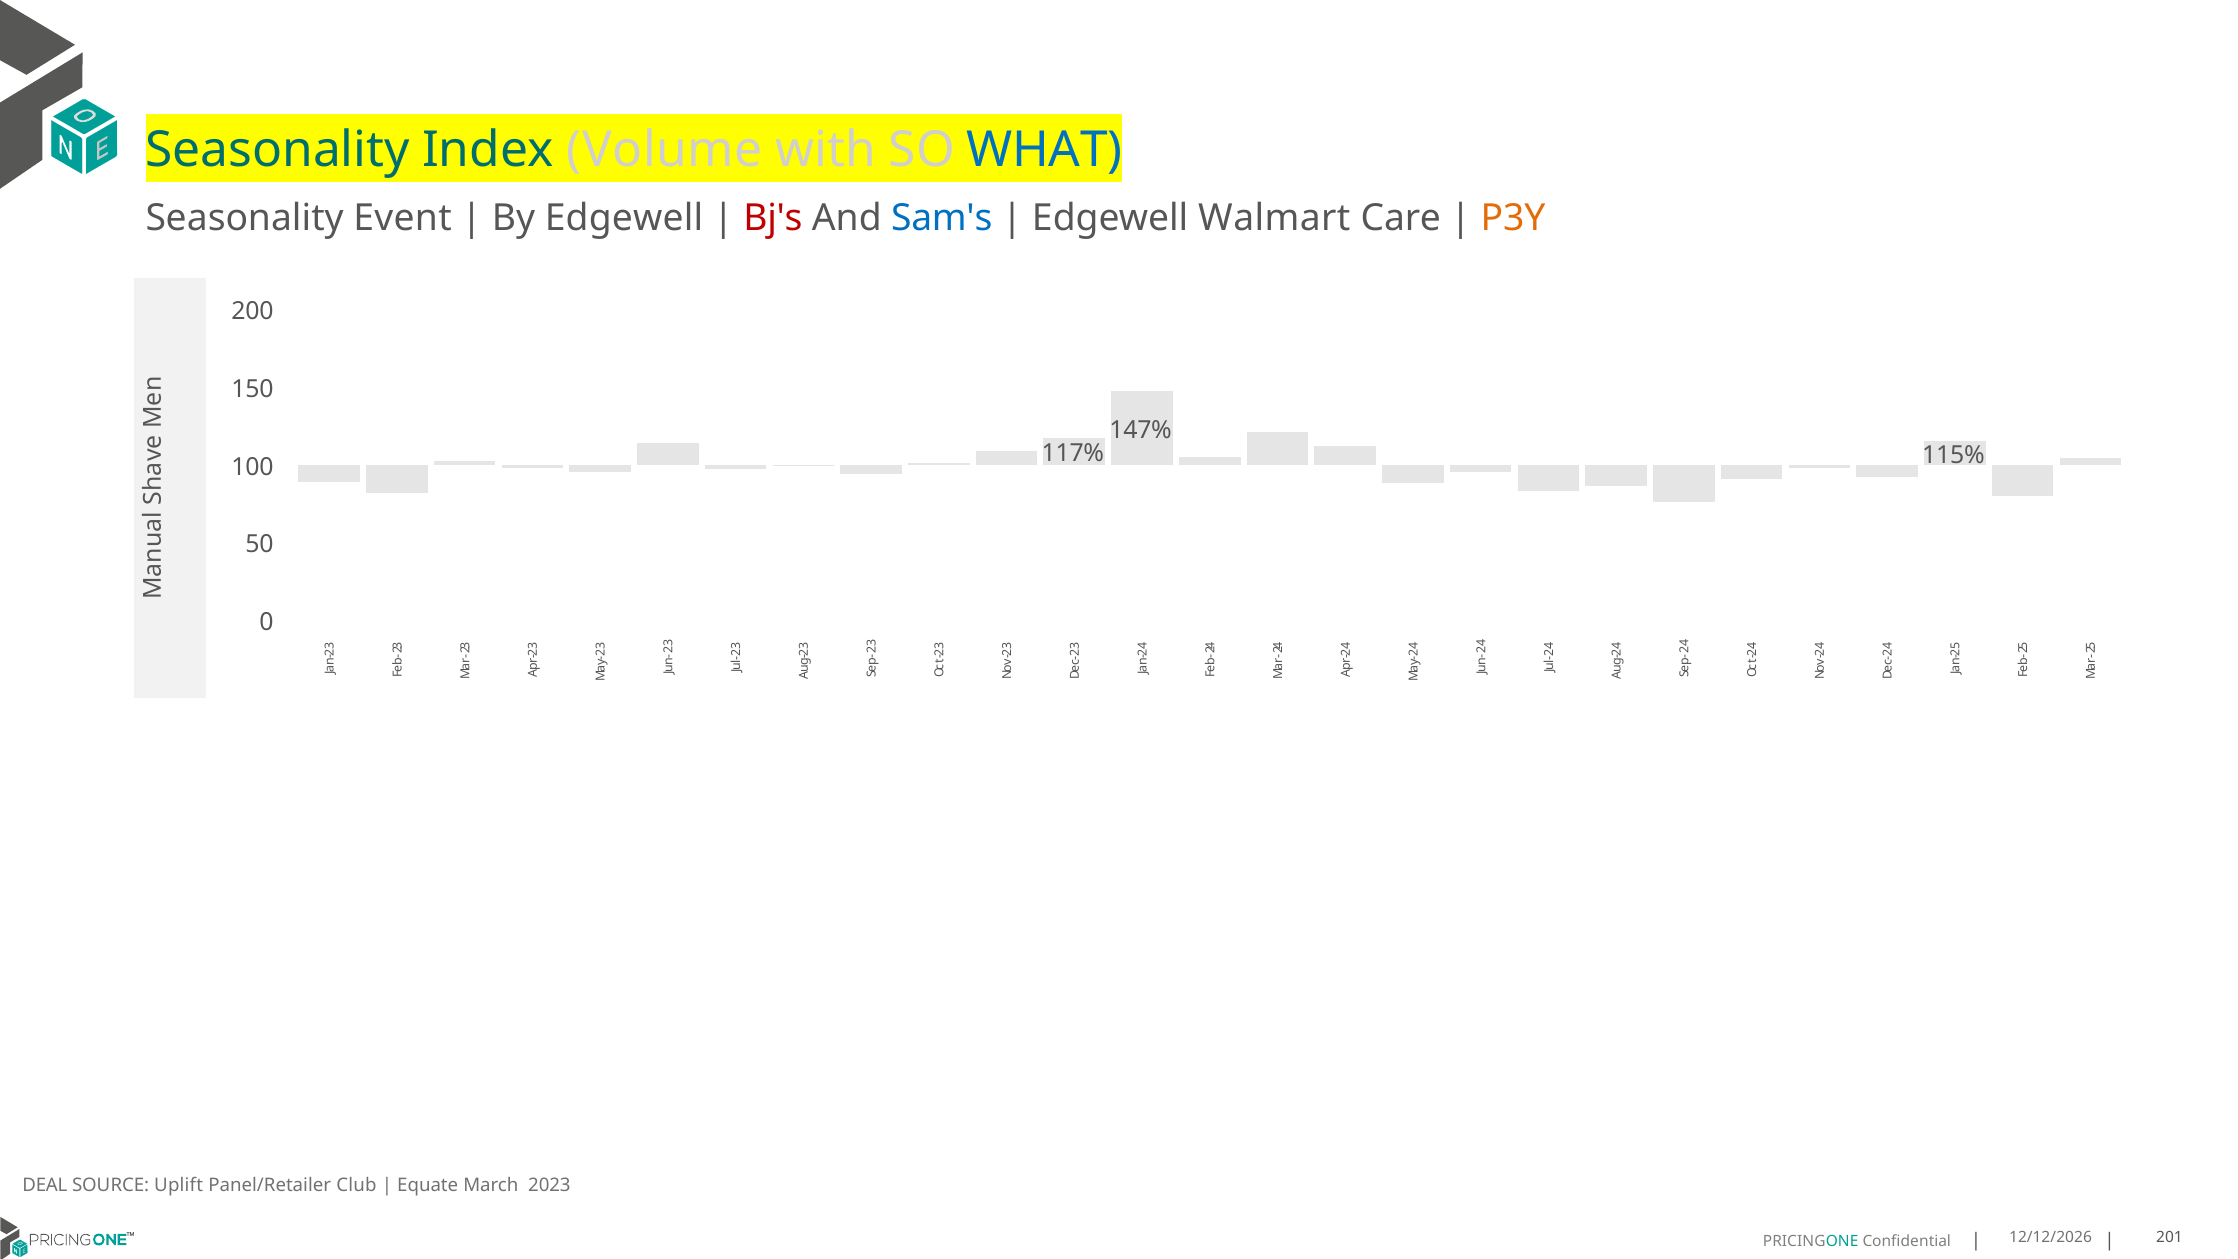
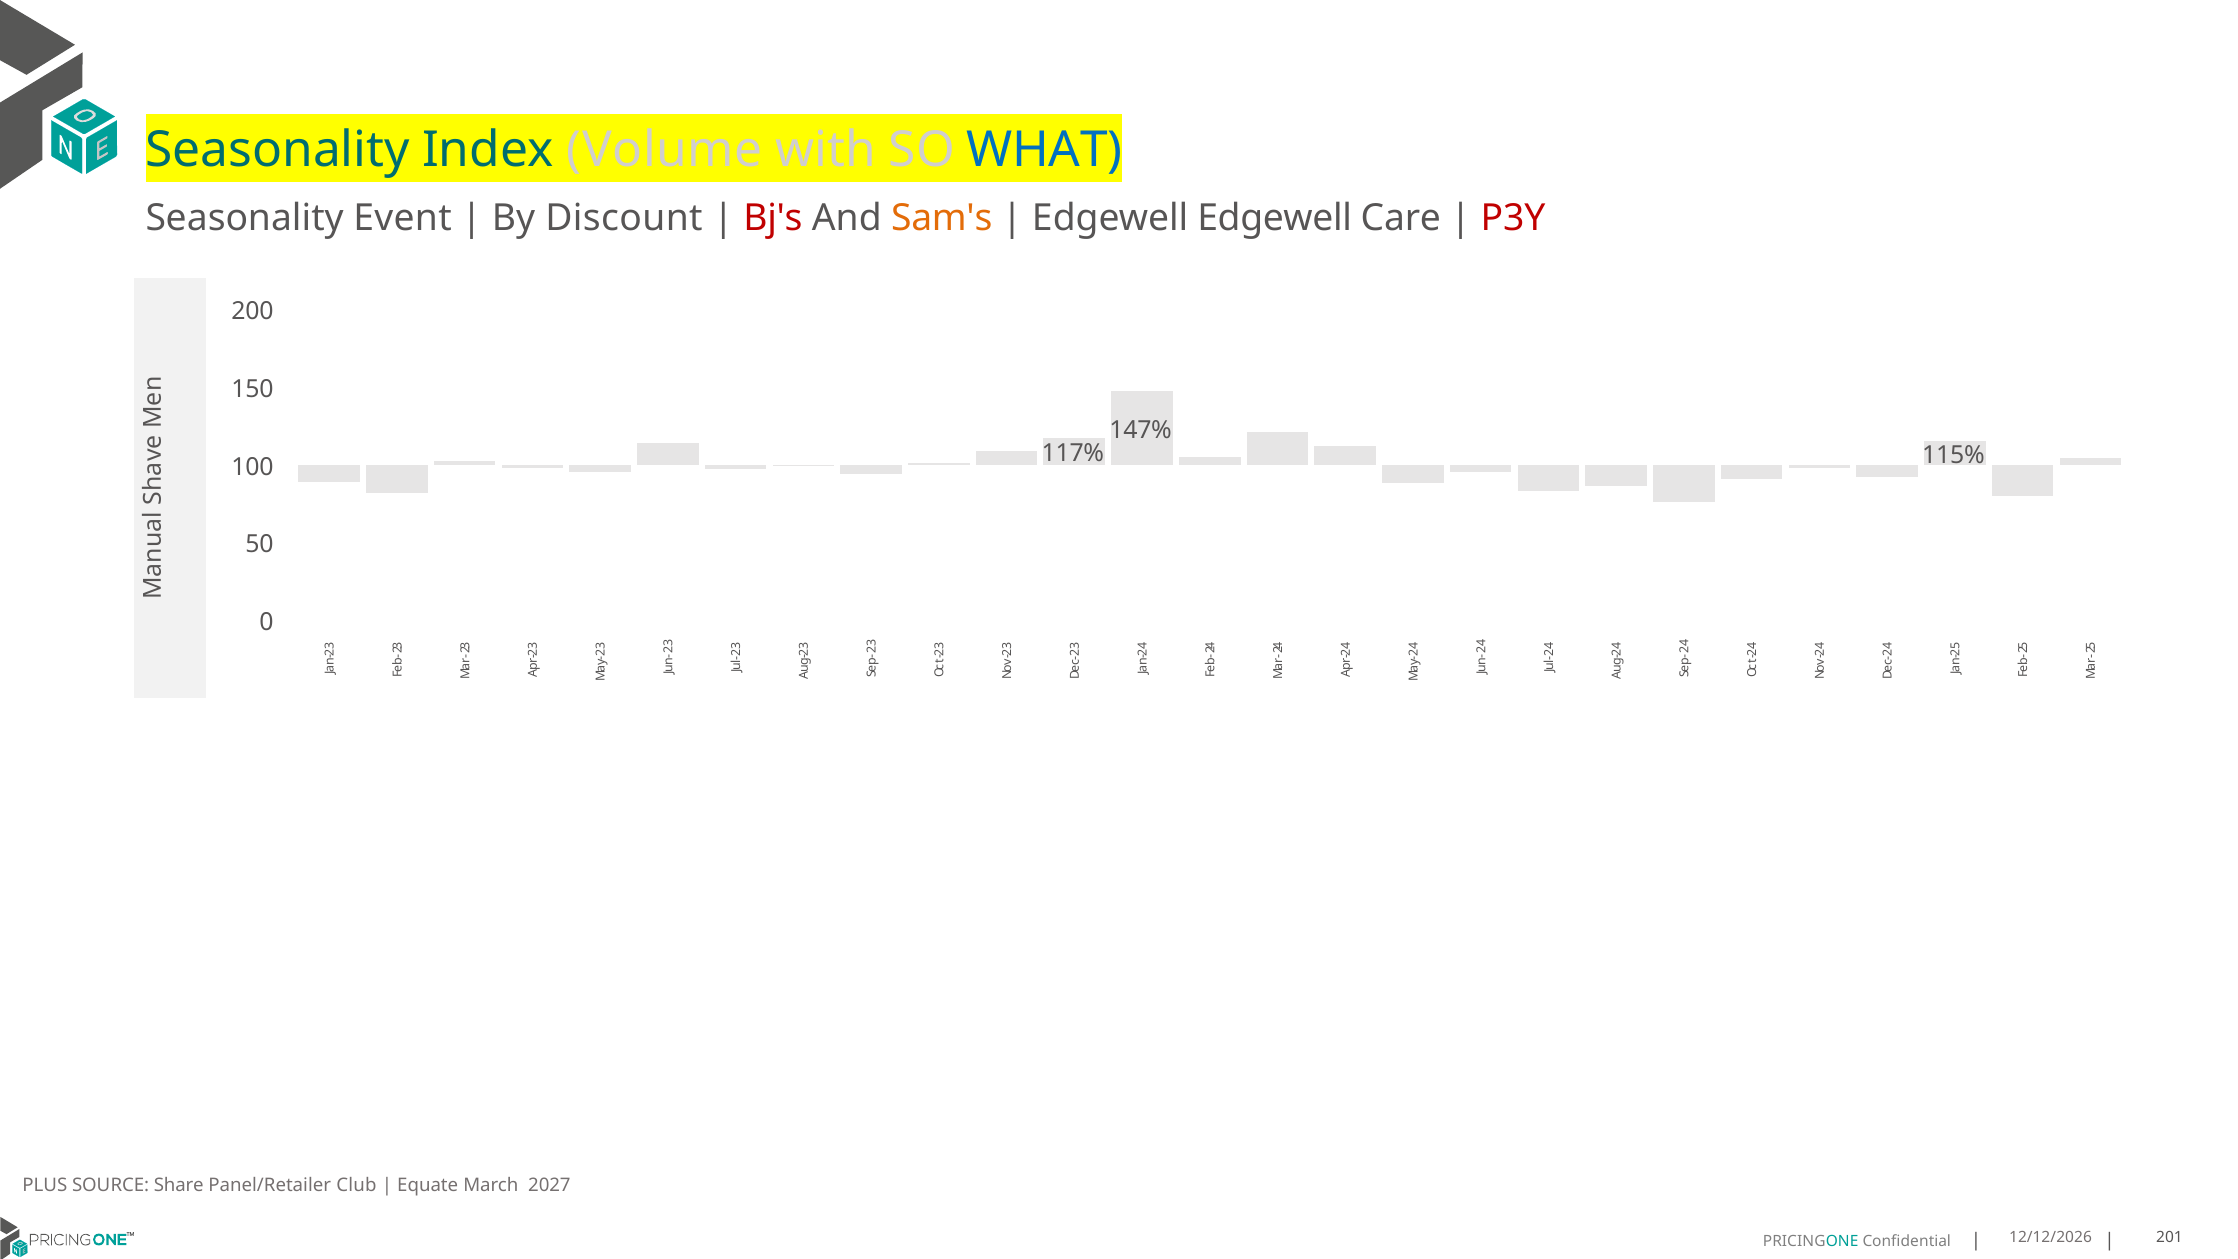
By Edgewell: Edgewell -> Discount (624, 218)
Sam's colour: blue -> orange (942, 218)
Edgewell Walmart: Walmart -> Edgewell (1275, 218)
P3Y colour: orange -> red (1513, 218)
DEAL: DEAL -> PLUS (45, 1186)
Uplift: Uplift -> Share (179, 1186)
2023: 2023 -> 2027 (549, 1186)
